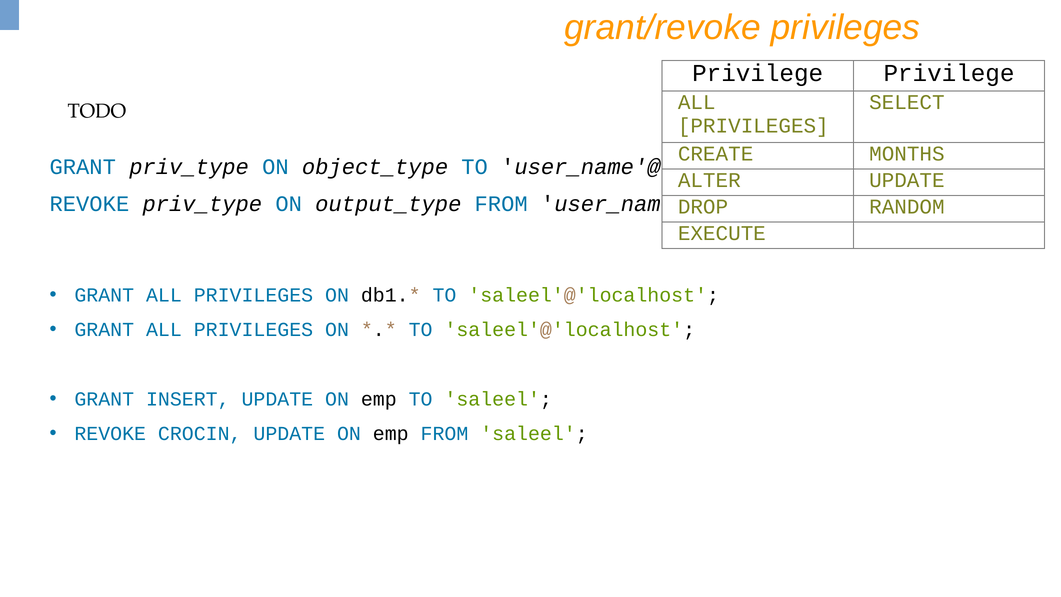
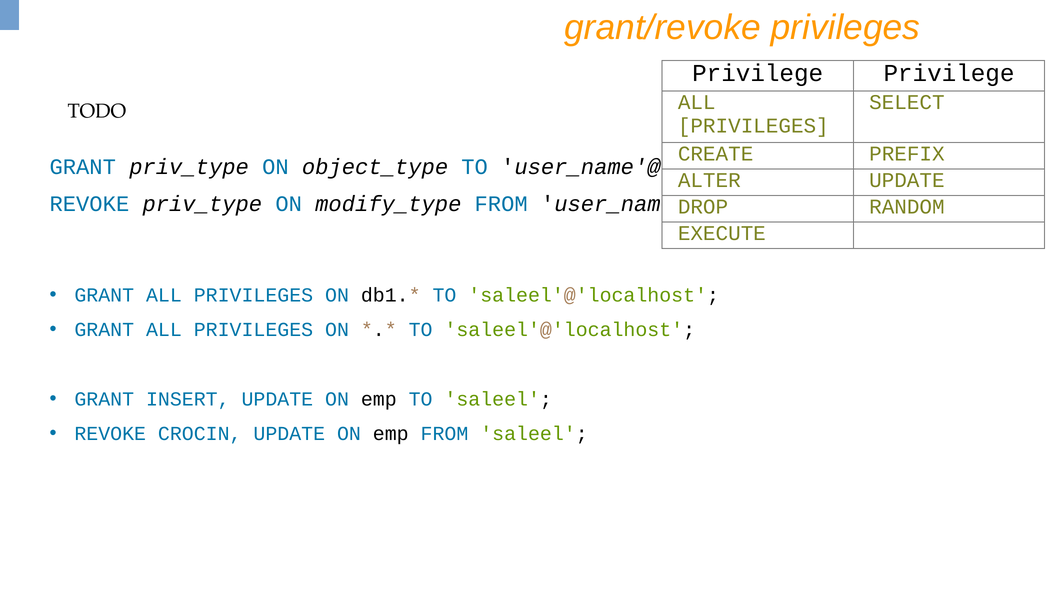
MONTHS: MONTHS -> PREFIX (907, 154)
output_type: output_type -> modify_type (388, 204)
